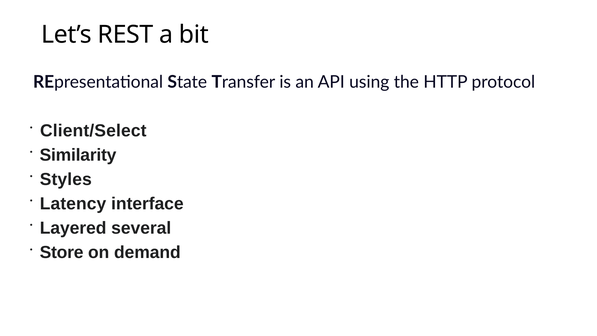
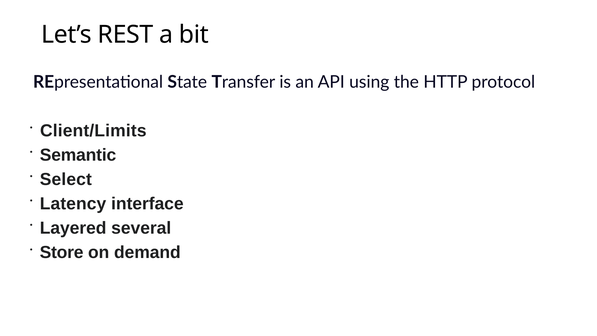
Client/Select: Client/Select -> Client/Limits (93, 131)
Similarity: Similarity -> Semantic (78, 155)
Styles: Styles -> Select (66, 179)
